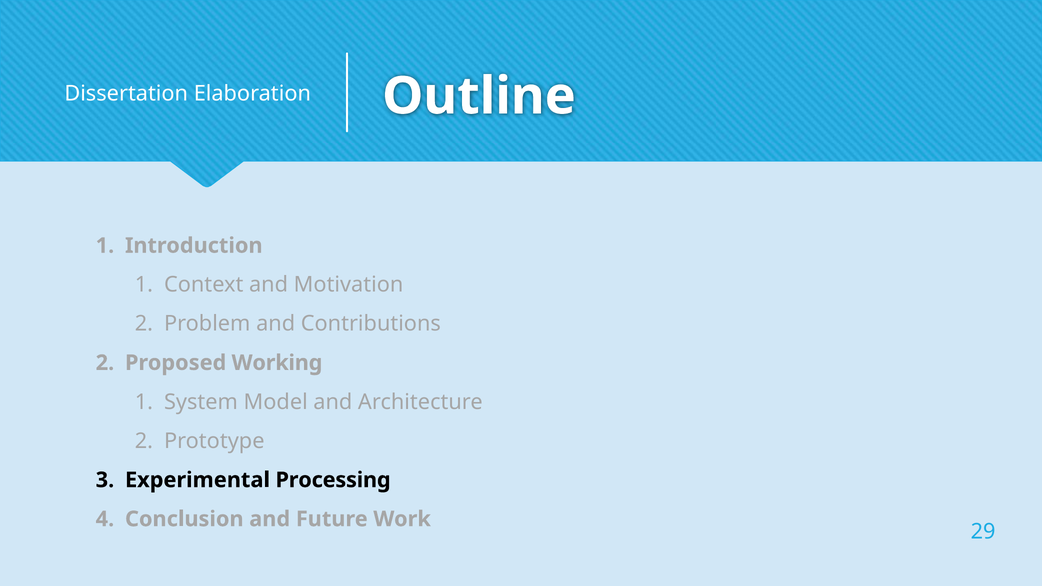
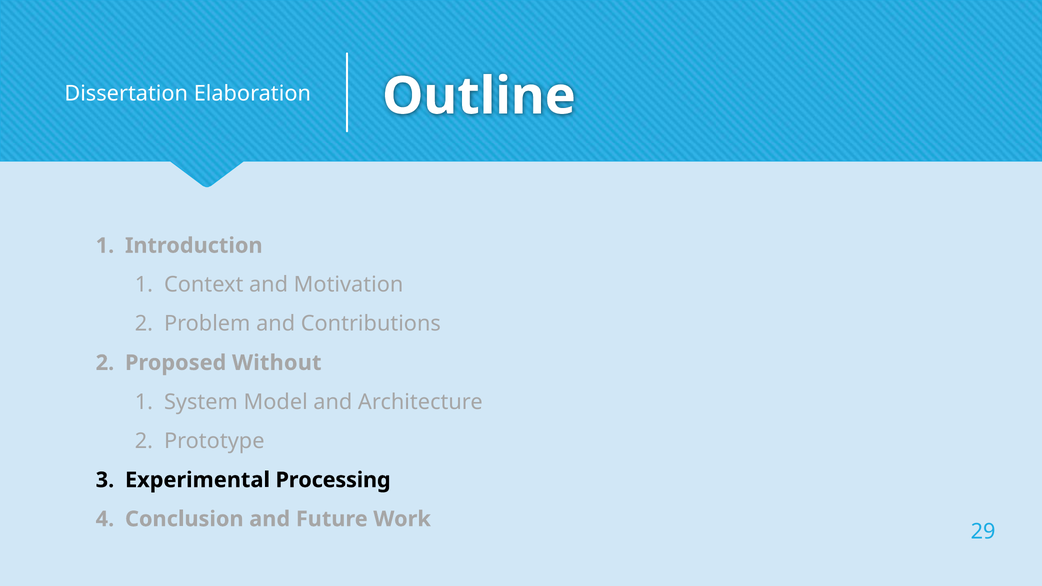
Working: Working -> Without (277, 363)
